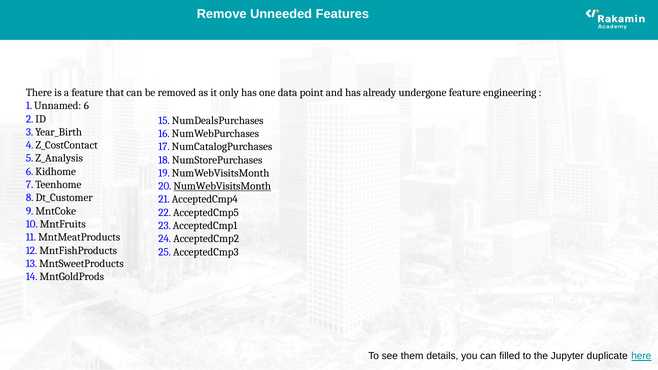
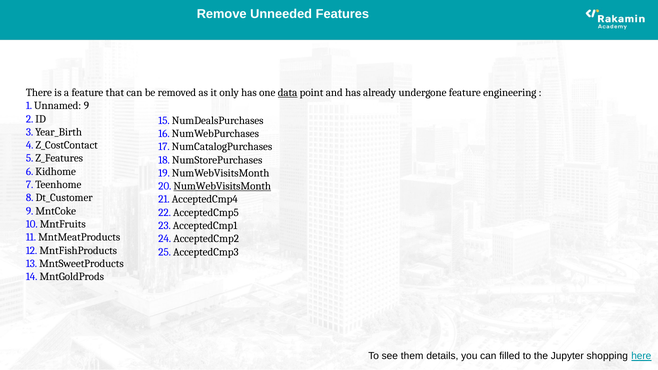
data underline: none -> present (288, 93)
Unnamed 6: 6 -> 9 (86, 106)
Z_Analysis: Z_Analysis -> Z_Features (59, 158)
duplicate: duplicate -> shopping (607, 356)
